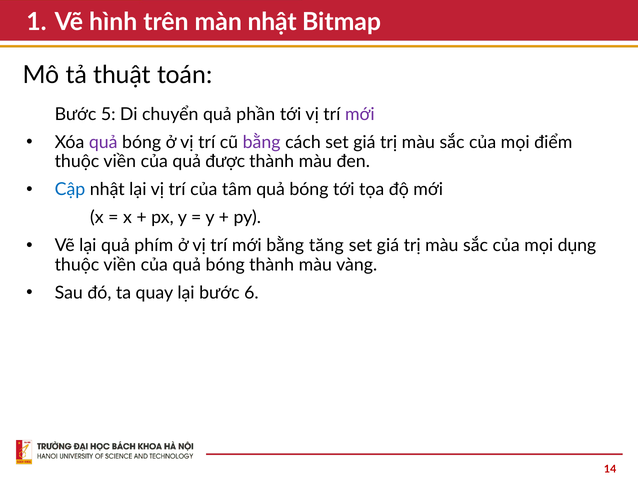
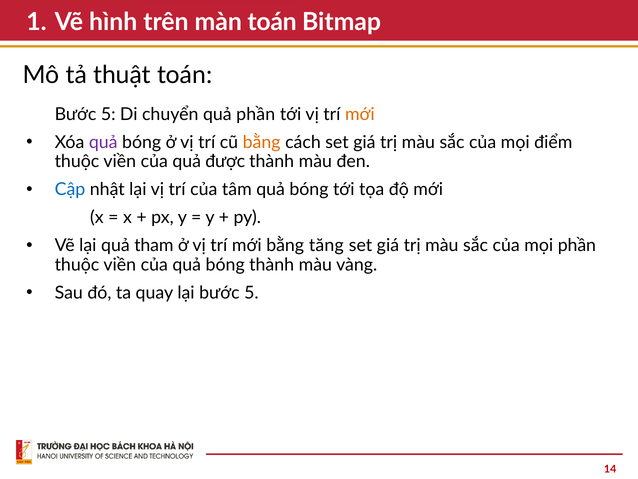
màn nhật: nhật -> toán (272, 22)
mới colour: purple -> orange (360, 114)
bằng colour: purple -> orange (262, 142)
phím: phím -> tham (154, 245)
mọi dụng: dụng -> phần (577, 245)
lại bước 6: 6 -> 5 (251, 292)
